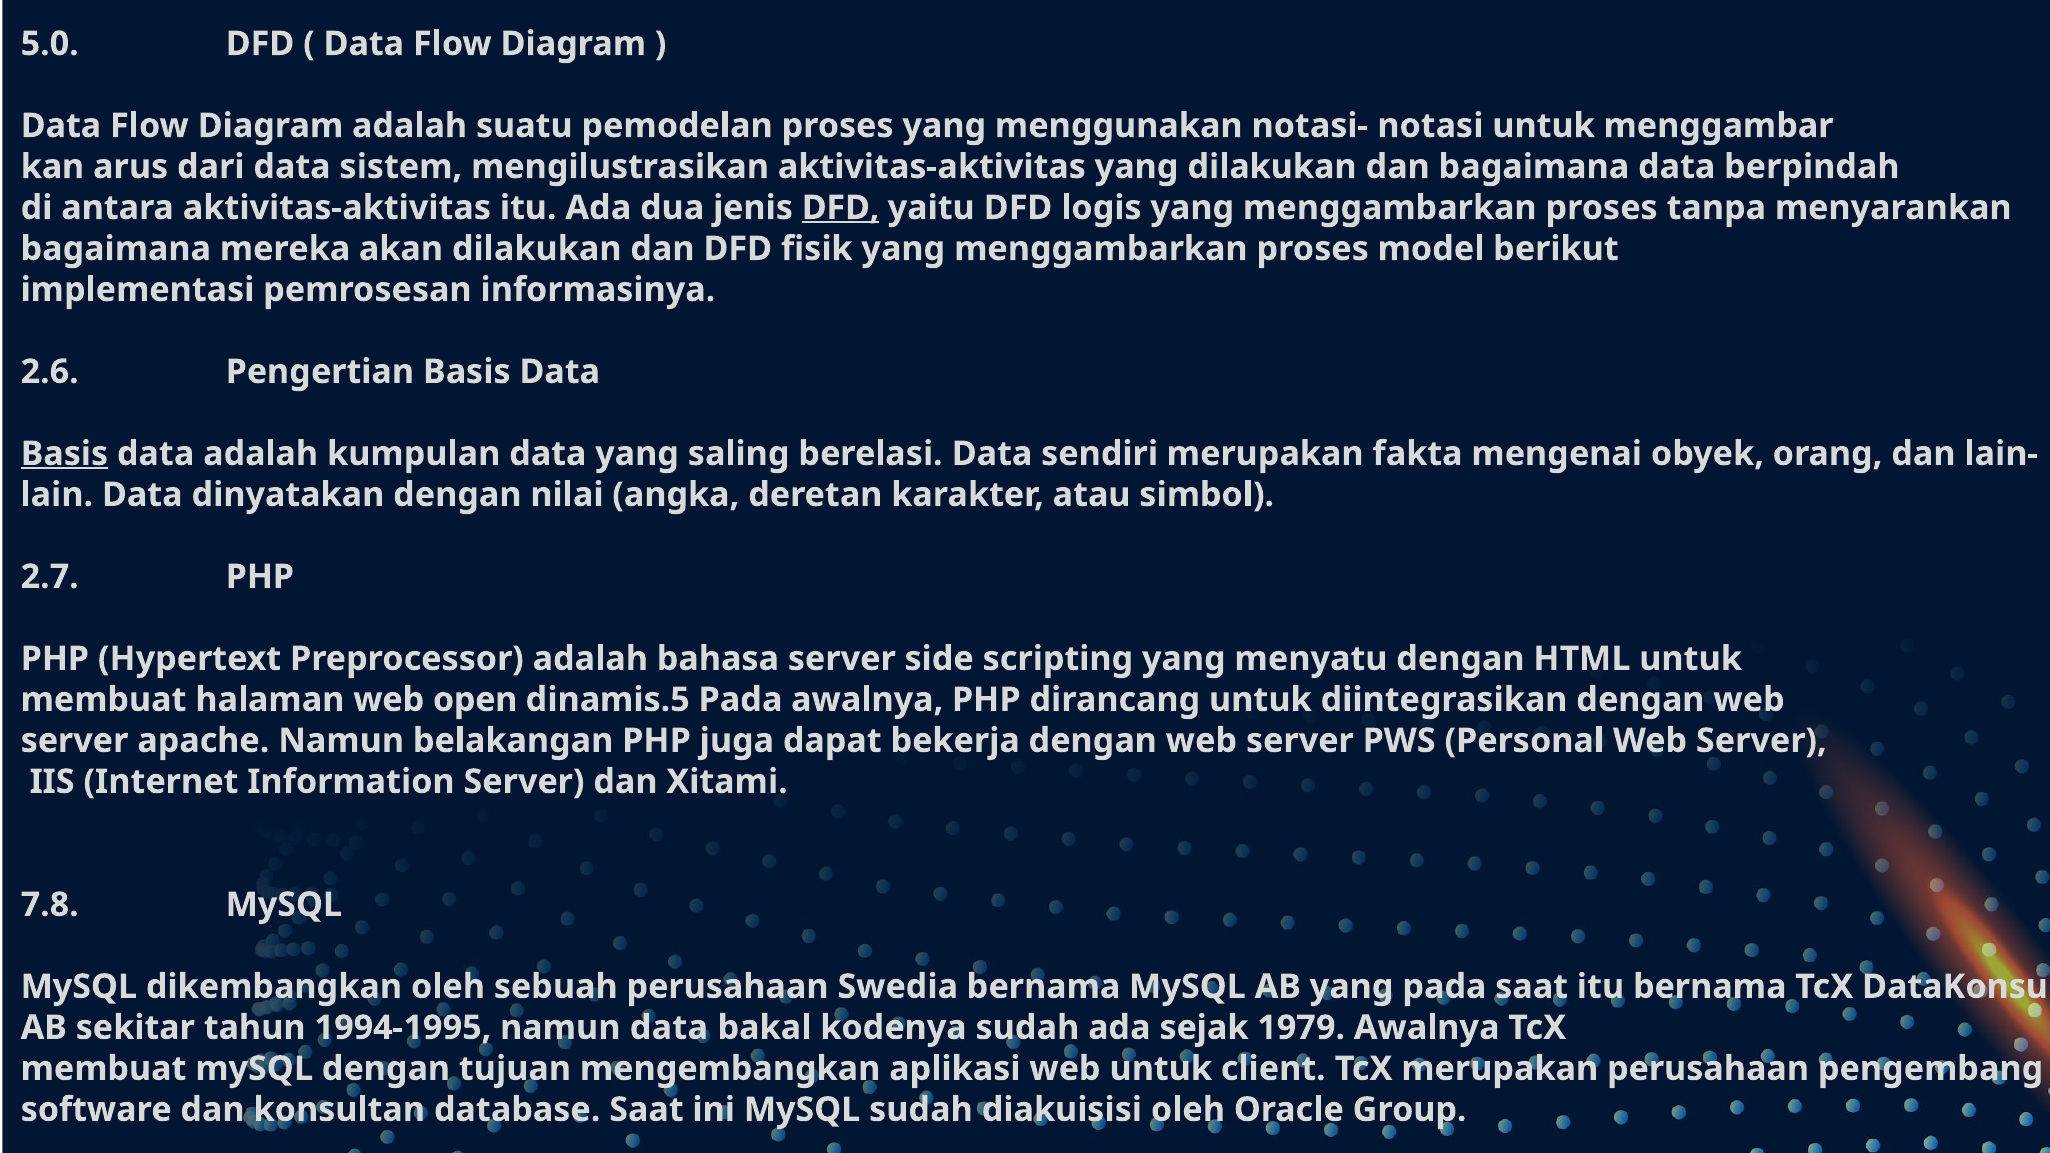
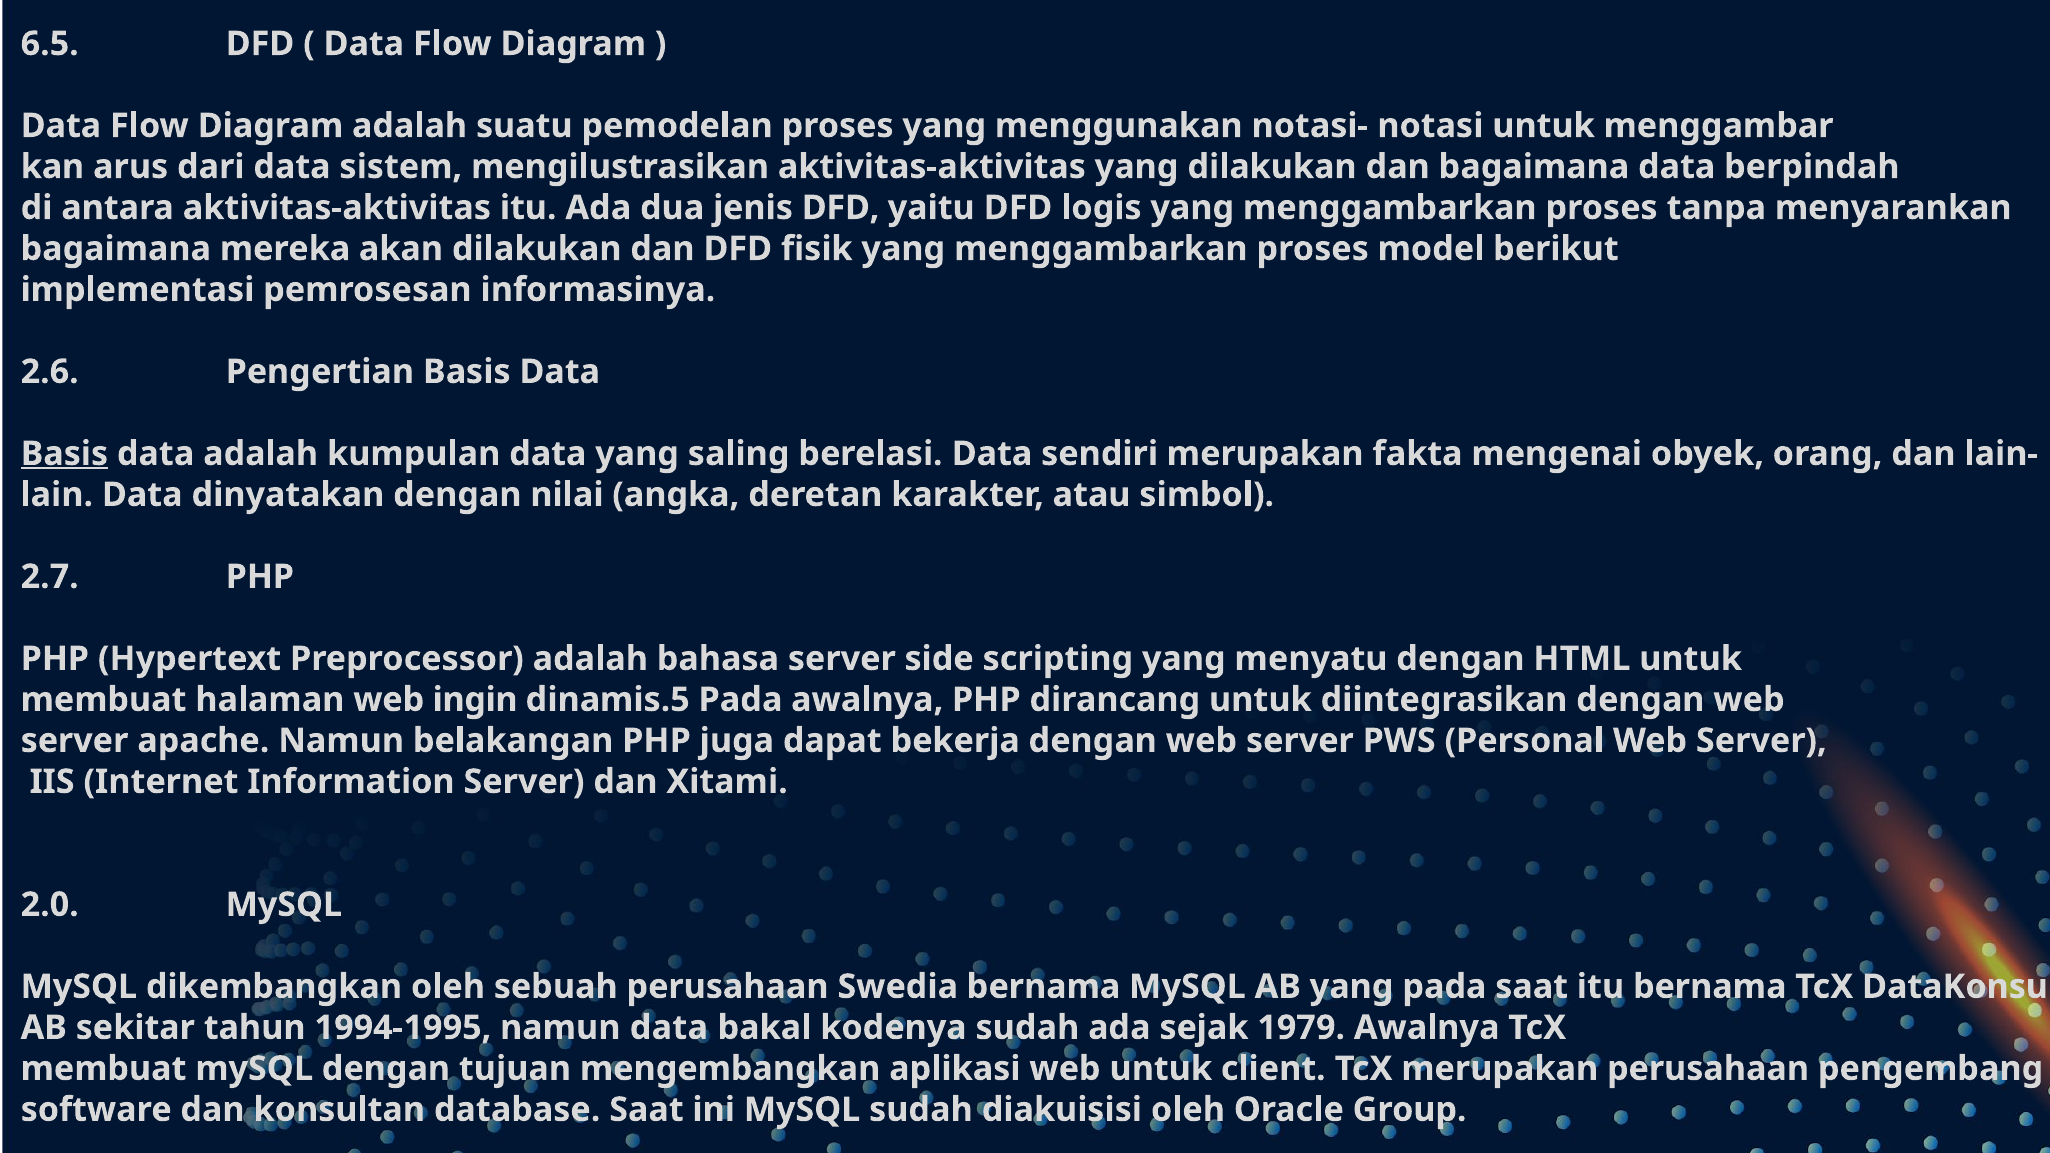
5.0: 5.0 -> 6.5 (50, 44)
DFD underline: present -> none (841, 208)
open: open -> ingin (475, 700)
7.8: 7.8 -> 2.0 (50, 905)
